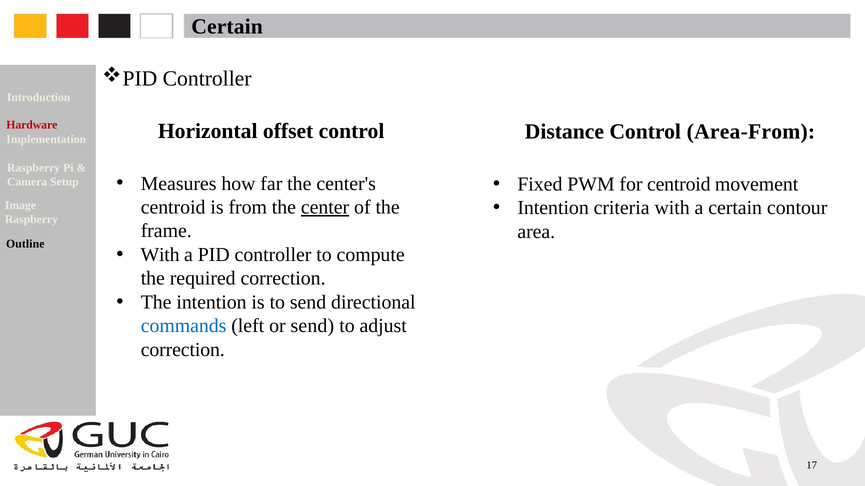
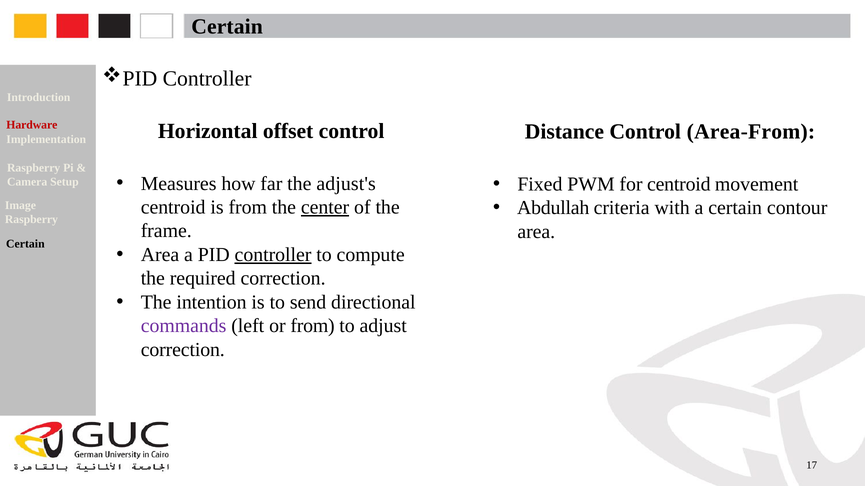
center's: center's -> adjust's (346, 184)
Intention: Intention -> Abdullah (553, 208)
Outline: Outline -> Certain (25, 244)
With: With -> Area (160, 255)
controller underline: none -> present (273, 255)
commands colour: blue -> purple (184, 326)
or send: send -> from (313, 326)
